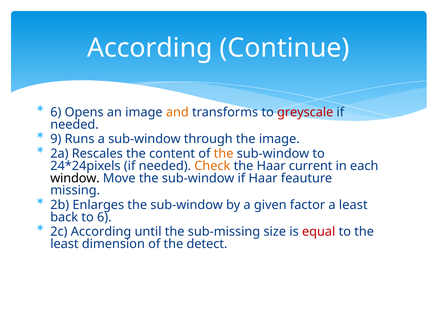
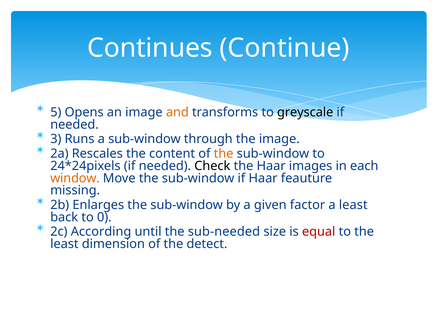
According: According -> Continues (150, 48)
6: 6 -> 5 (56, 112)
greyscale colour: red -> black (305, 112)
9: 9 -> 3 (56, 139)
Check colour: orange -> black (212, 166)
current: current -> images (311, 166)
window colour: black -> orange (75, 178)
to 6: 6 -> 0 (104, 217)
sub-missing: sub-missing -> sub-needed (224, 232)
